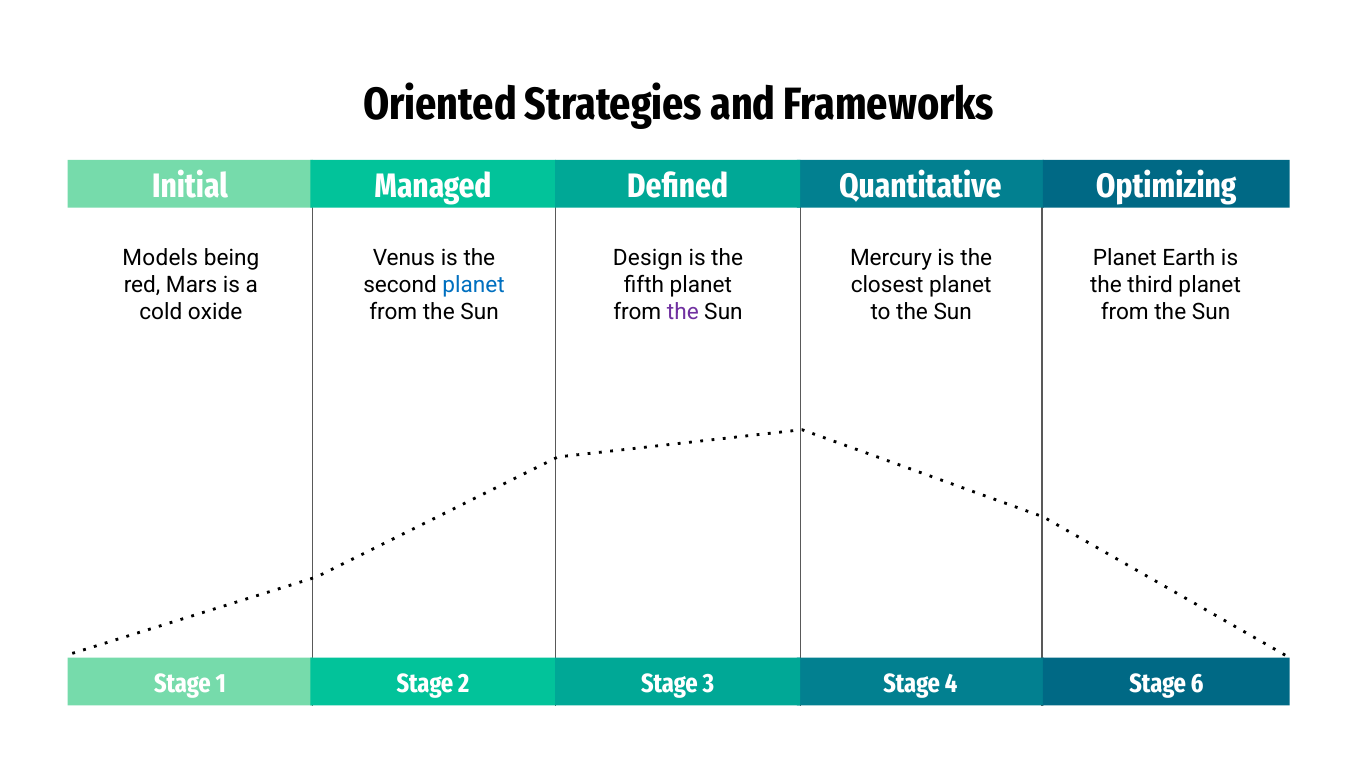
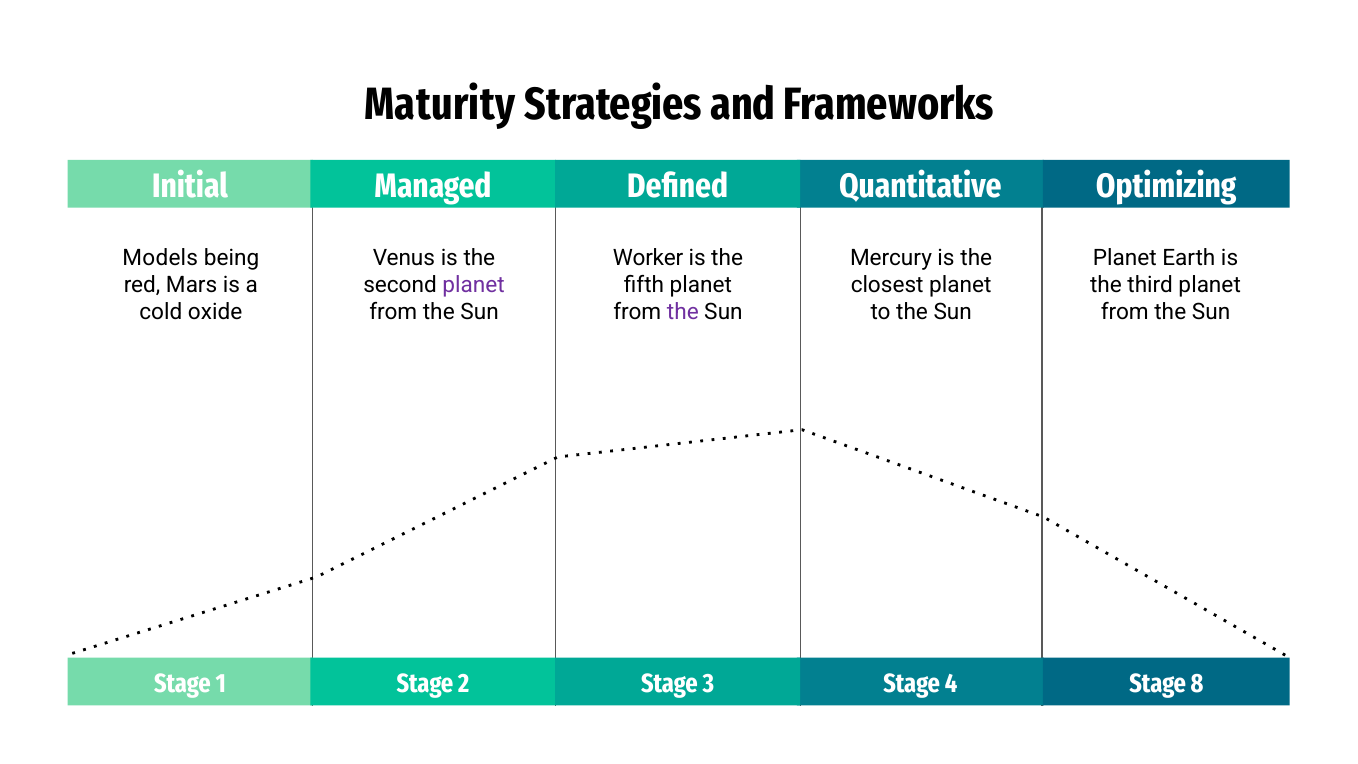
Oriented: Oriented -> Maturity (440, 105)
Design: Design -> Worker (648, 258)
planet colour: blue -> purple (474, 285)
6: 6 -> 8 (1197, 683)
